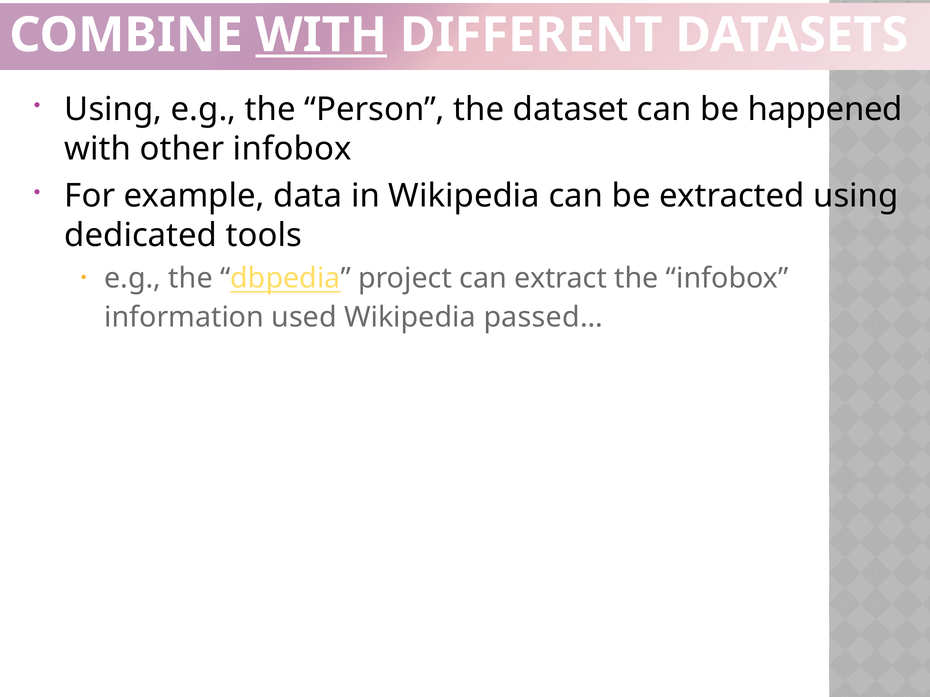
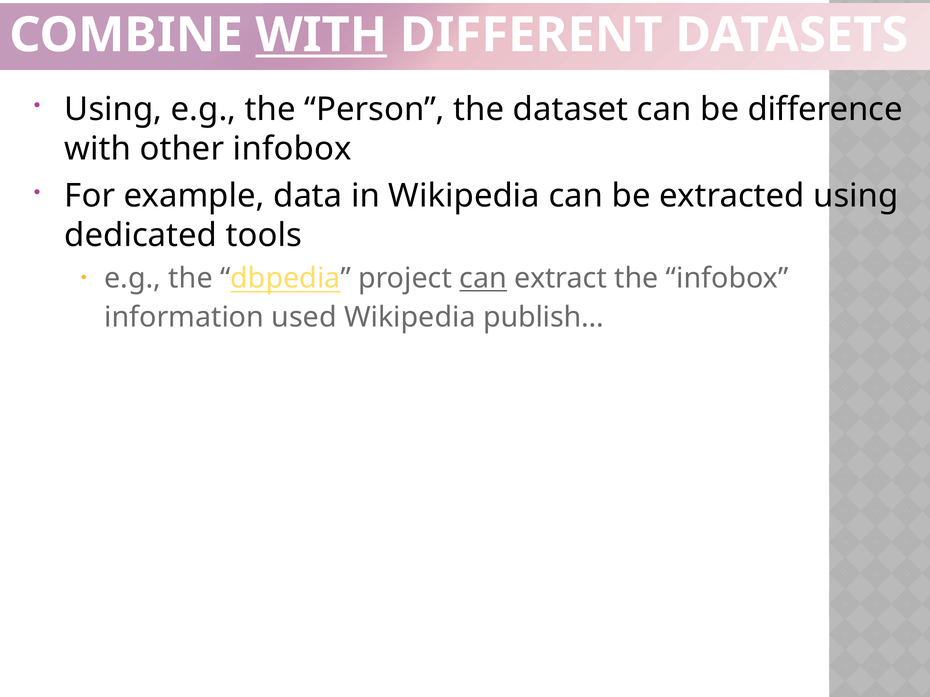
happened: happened -> difference (825, 109)
can underline: none -> present (483, 279)
passed…: passed… -> publish… (543, 318)
